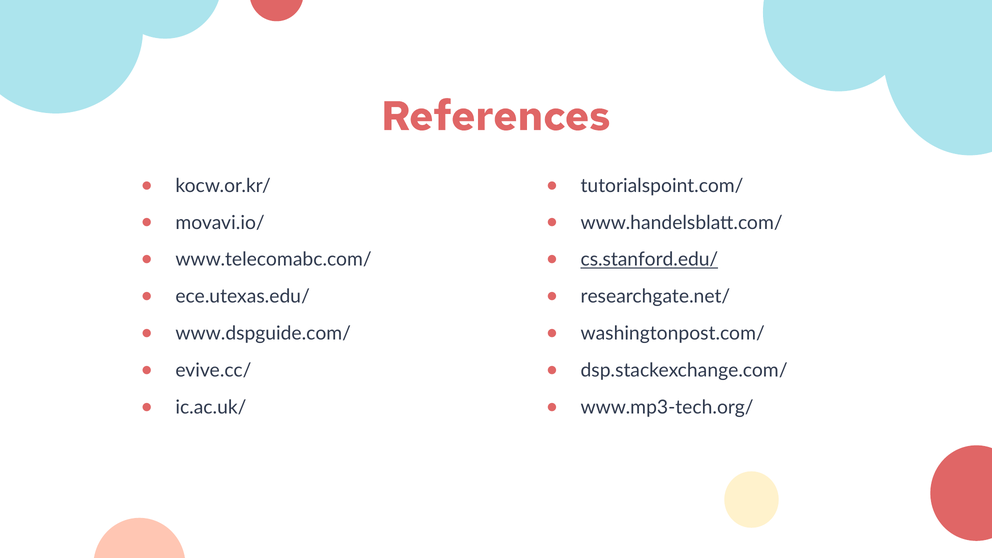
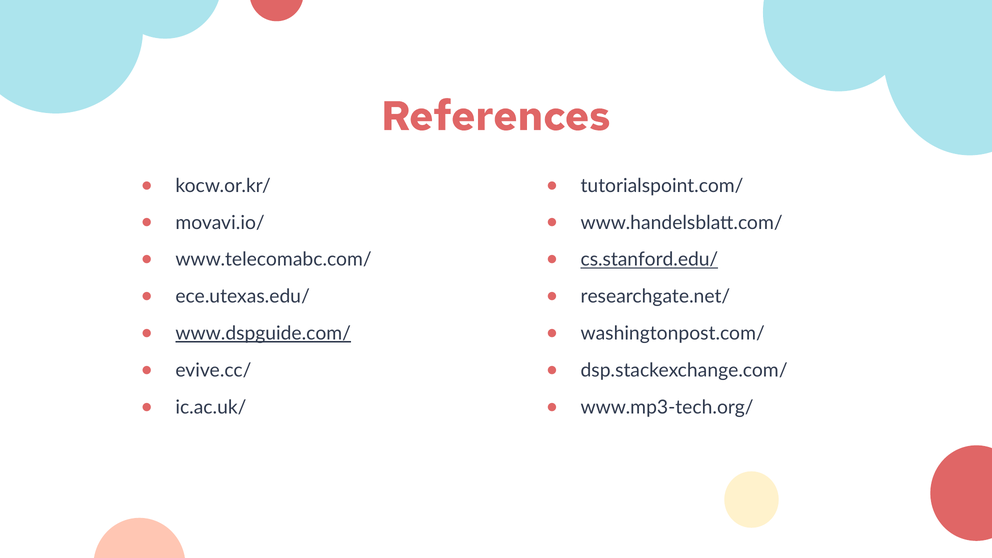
www.dspguide.com/ underline: none -> present (263, 333)
